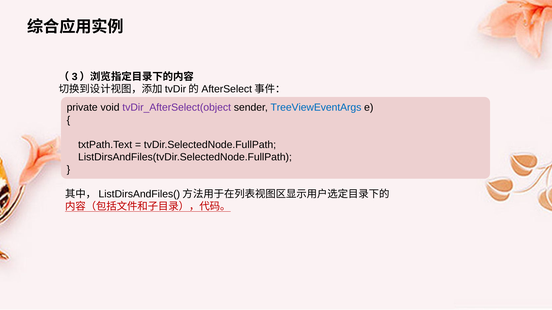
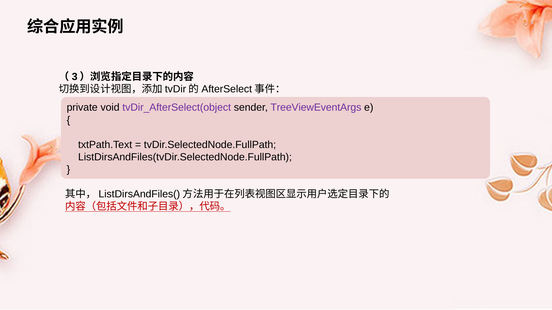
TreeViewEventArgs colour: blue -> purple (316, 108)
